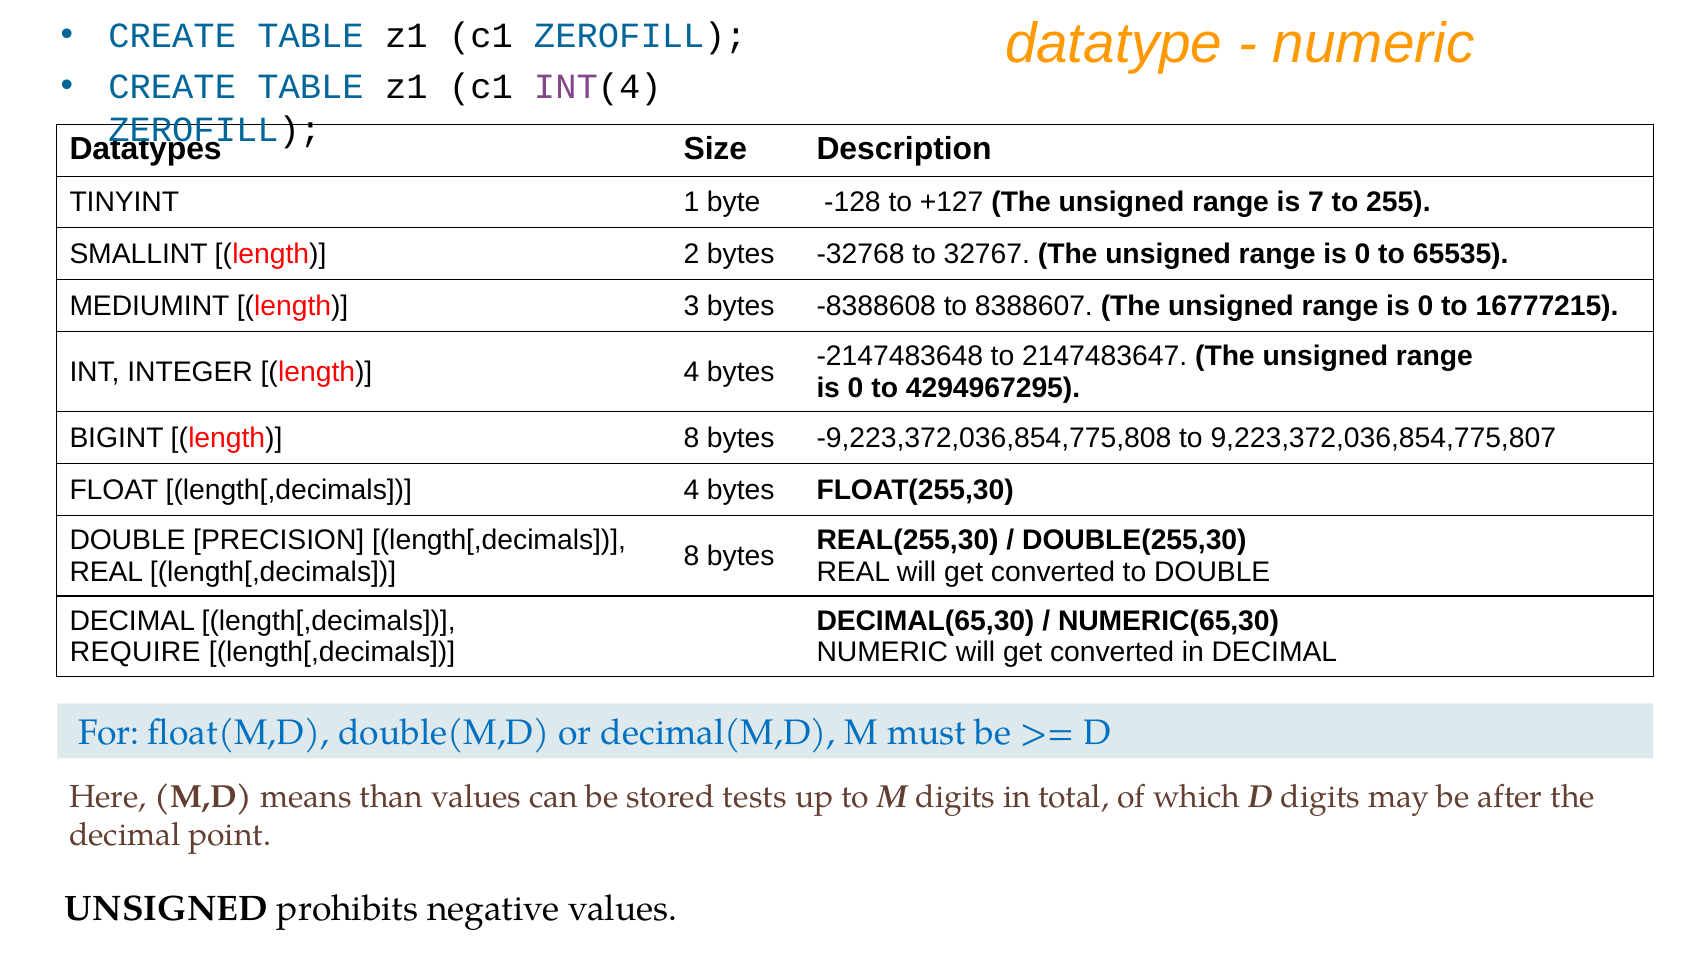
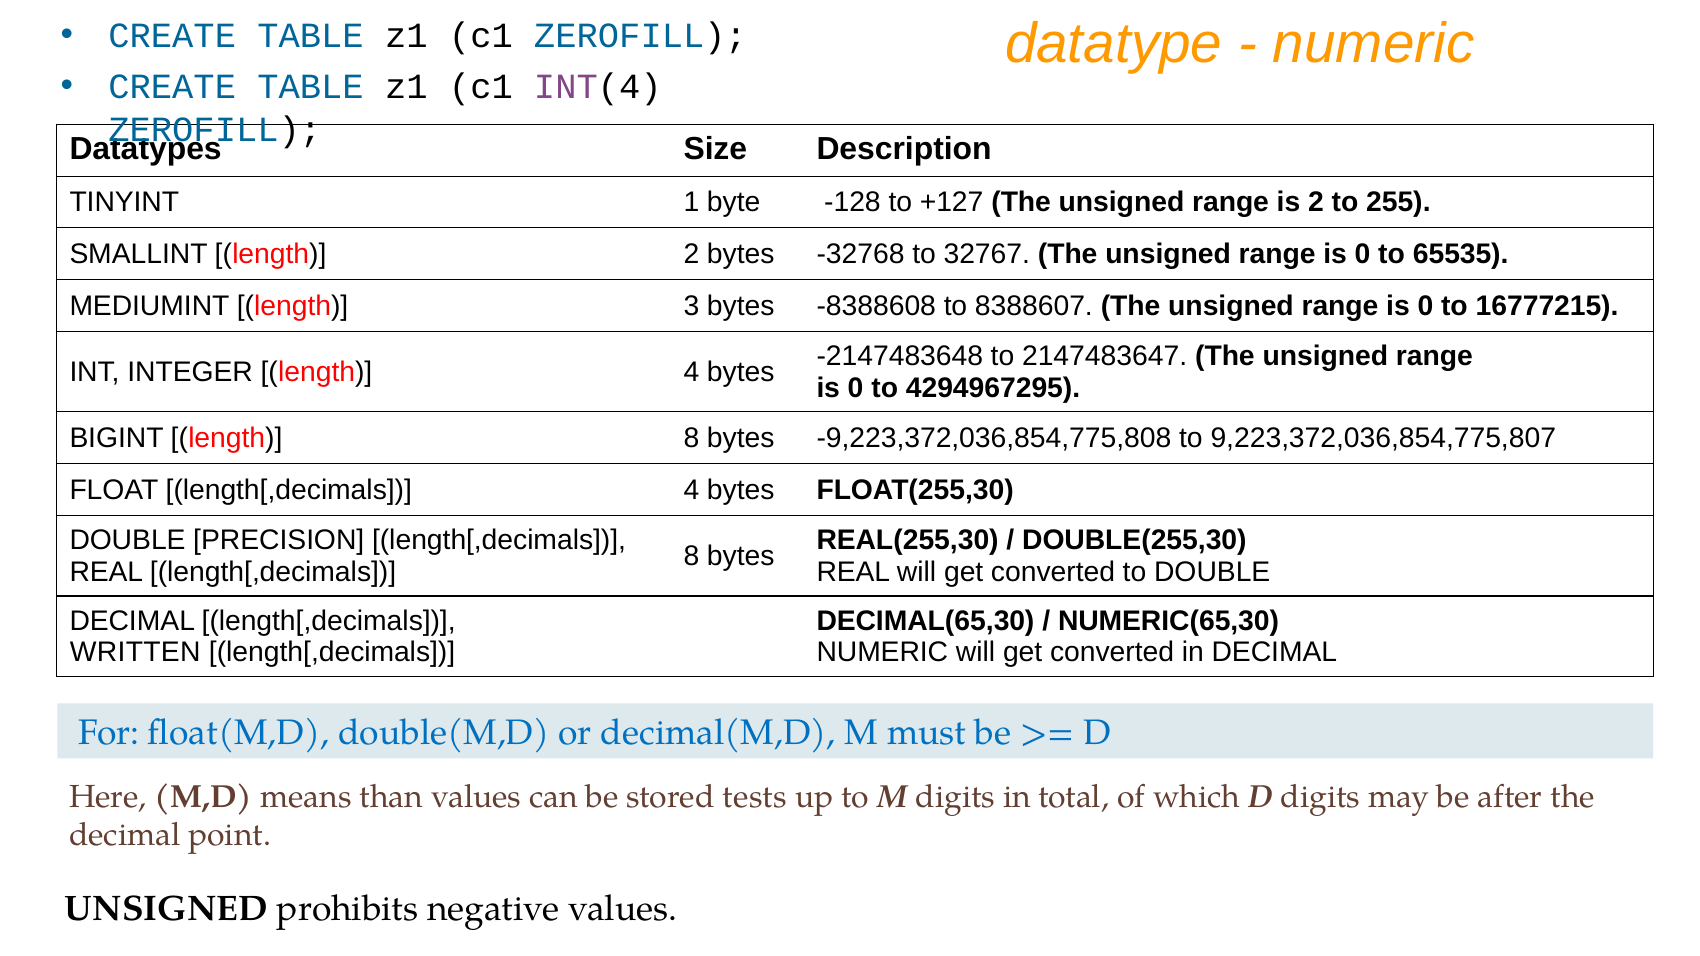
is 7: 7 -> 2 (1316, 202)
REQUIRE: REQUIRE -> WRITTEN (135, 653)
